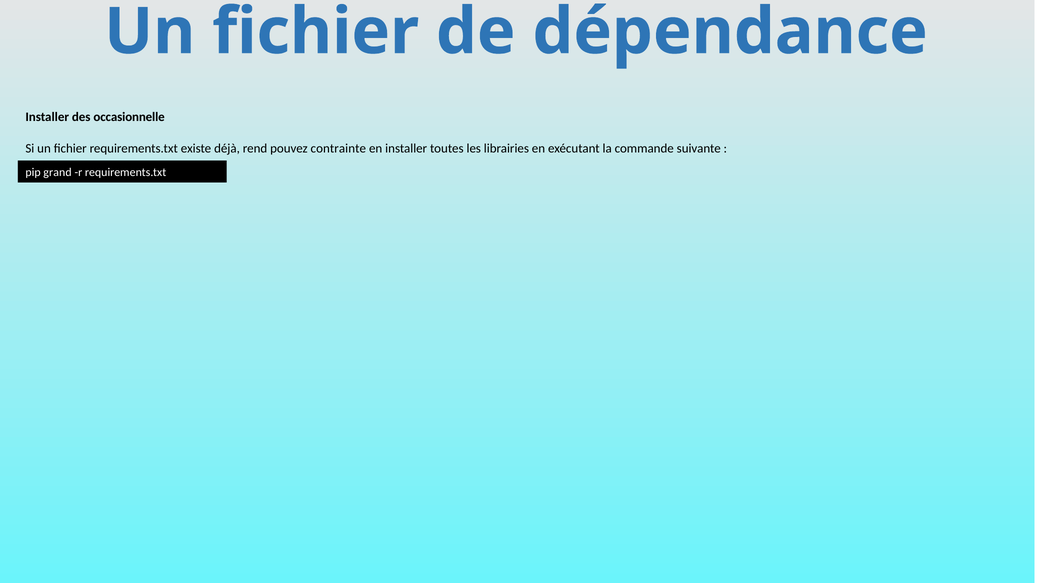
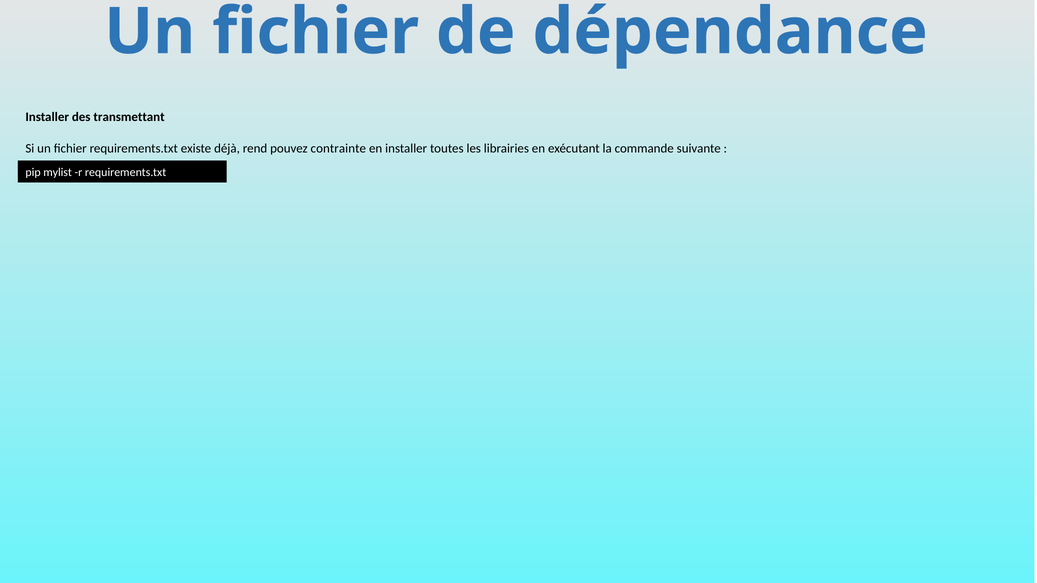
occasionnelle: occasionnelle -> transmettant (129, 117)
grand: grand -> mylist (58, 172)
